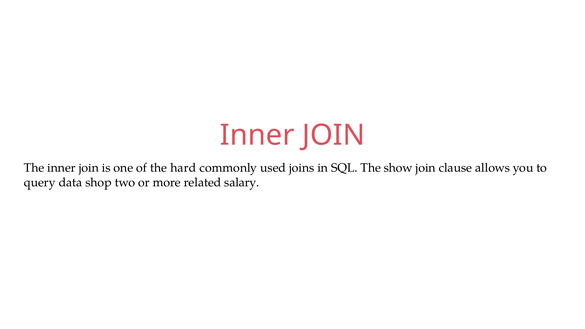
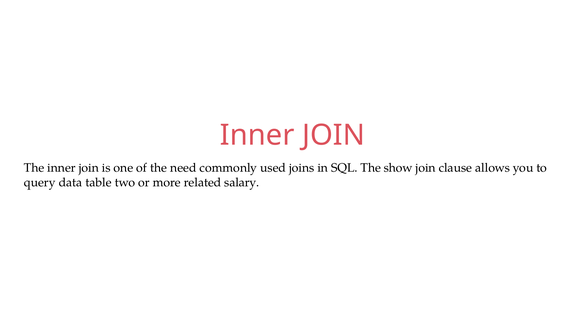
hard: hard -> need (183, 168)
shop: shop -> table (99, 183)
